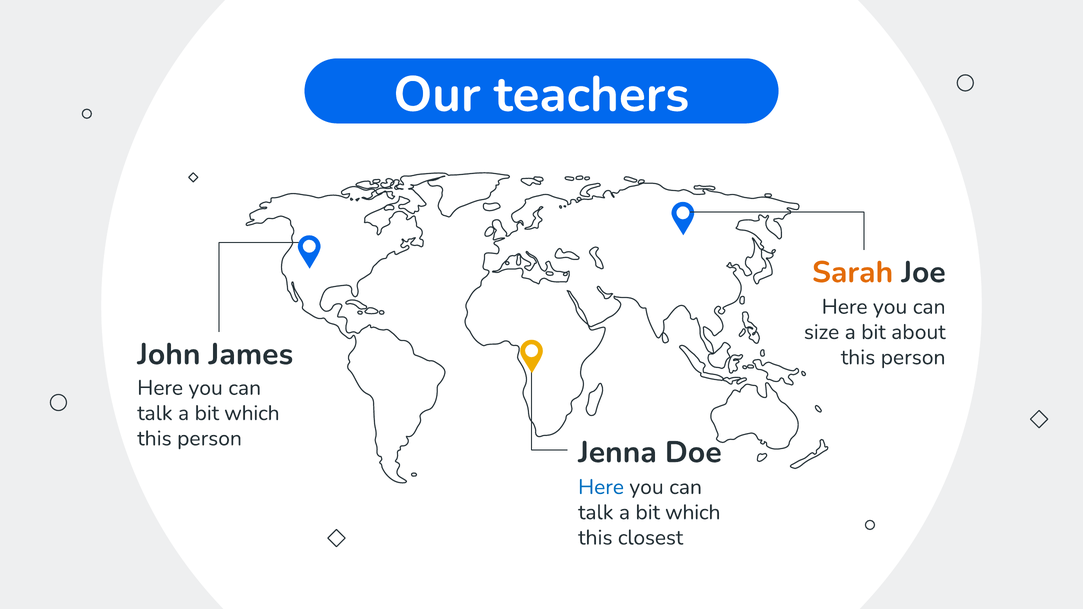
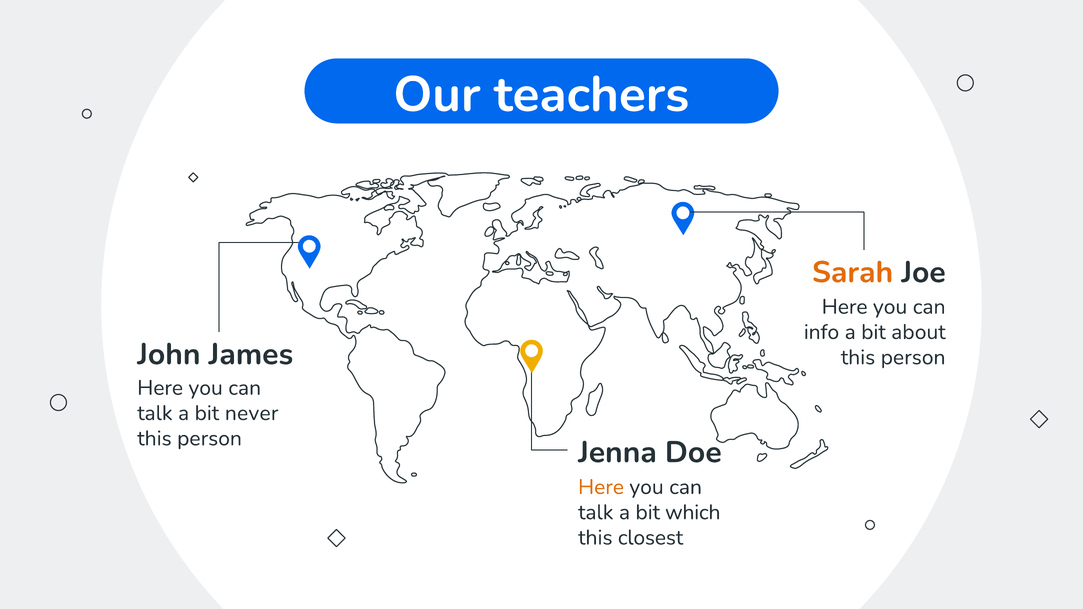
size: size -> info (822, 332)
which: which -> never (252, 413)
Here colour: blue -> orange (601, 487)
